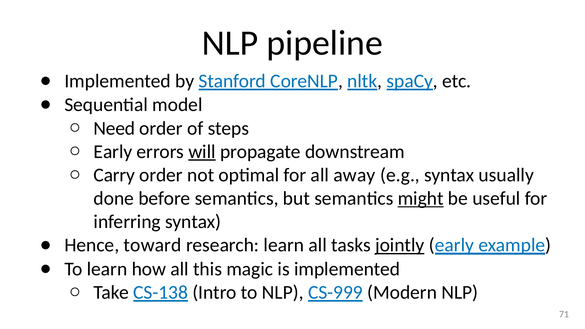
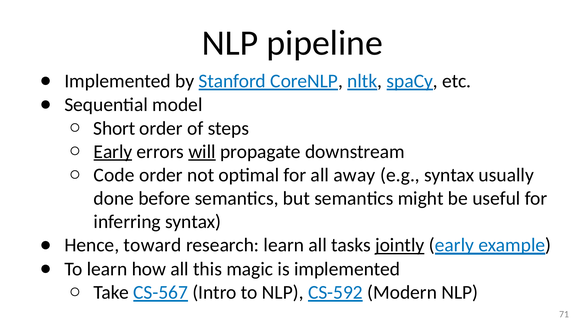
Need: Need -> Short (114, 128)
Early underline: none -> present (113, 152)
Carry: Carry -> Code (114, 175)
might underline: present -> none (421, 198)
CS-138: CS-138 -> CS-567 (161, 292)
CS-999: CS-999 -> CS-592 (335, 292)
